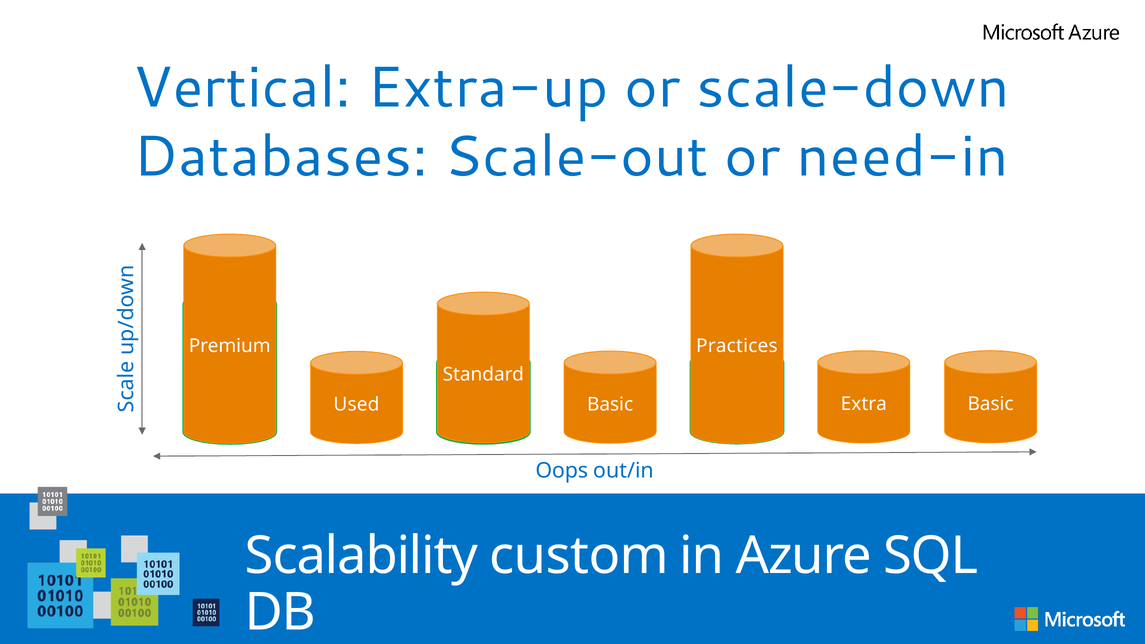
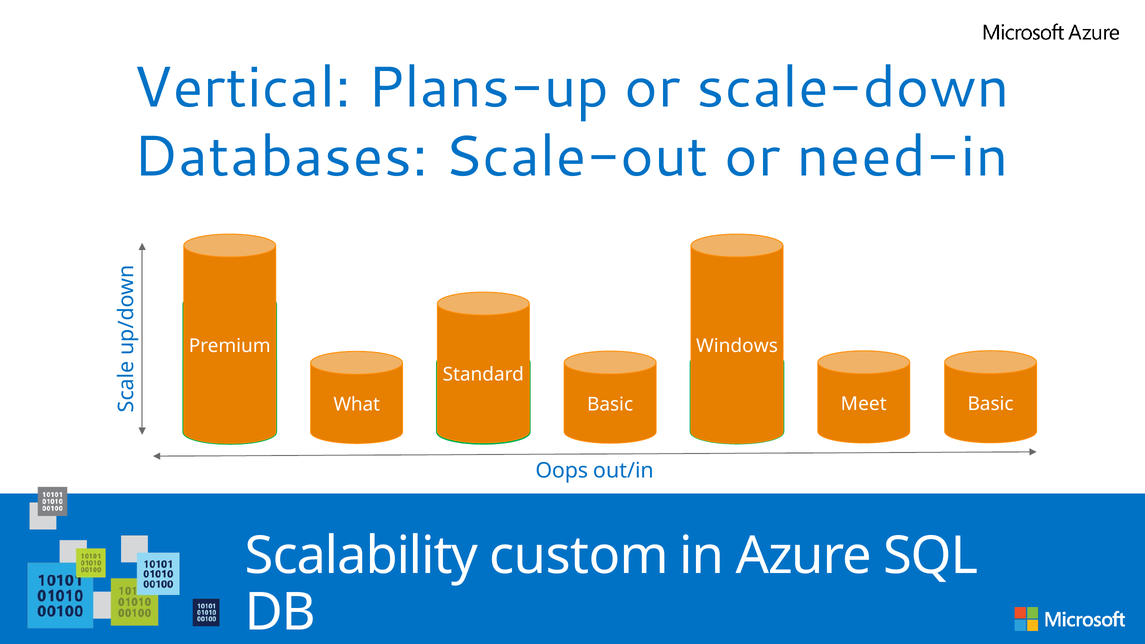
Extra-up: Extra-up -> Plans-up (488, 88)
Practices: Practices -> Windows (737, 346)
Extra: Extra -> Meet (864, 404)
Used: Used -> What (357, 405)
